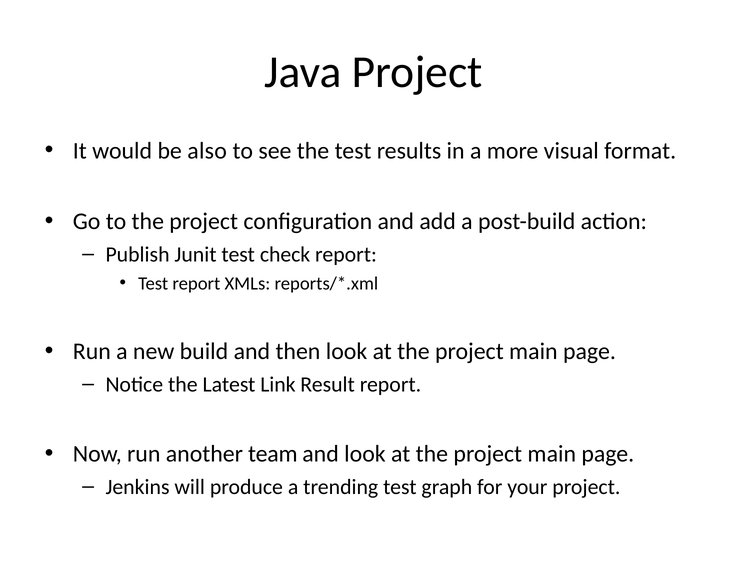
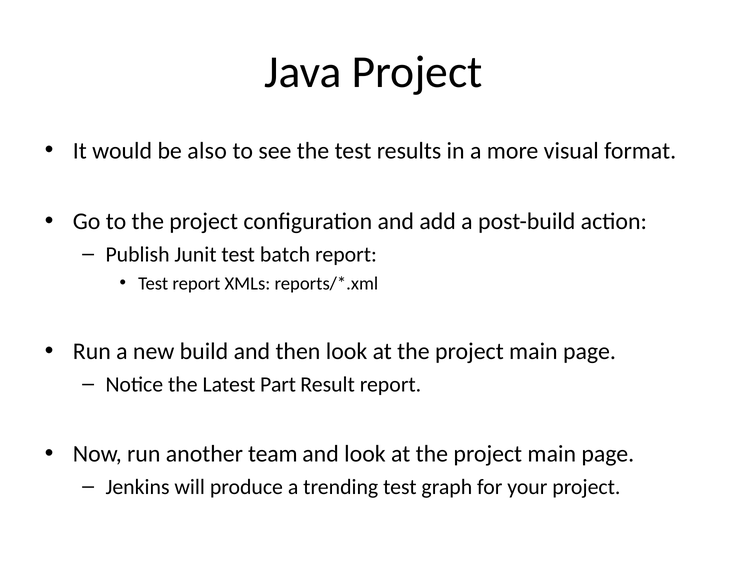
check: check -> batch (285, 254)
Link: Link -> Part (278, 384)
